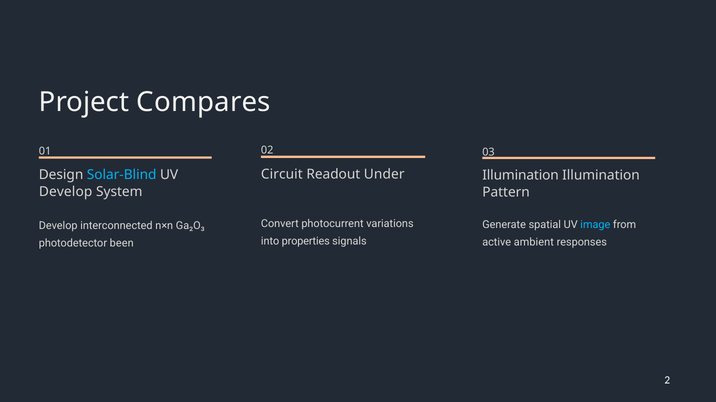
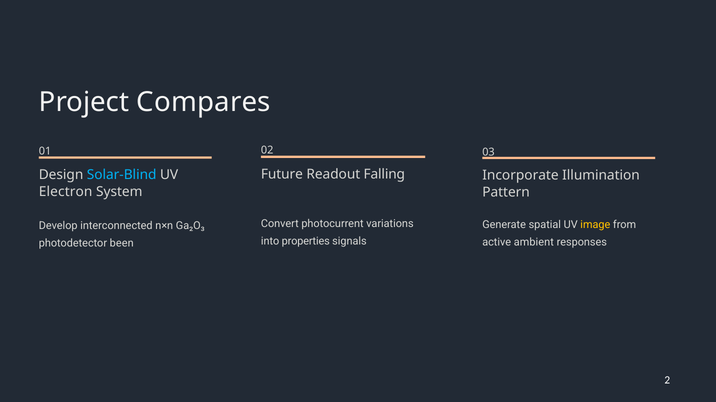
Circuit: Circuit -> Future (282, 174)
Under: Under -> Falling (384, 174)
Illumination: Illumination -> Incorporate (520, 176)
Develop: Develop -> Electron (66, 192)
image colour: light blue -> yellow (595, 225)
